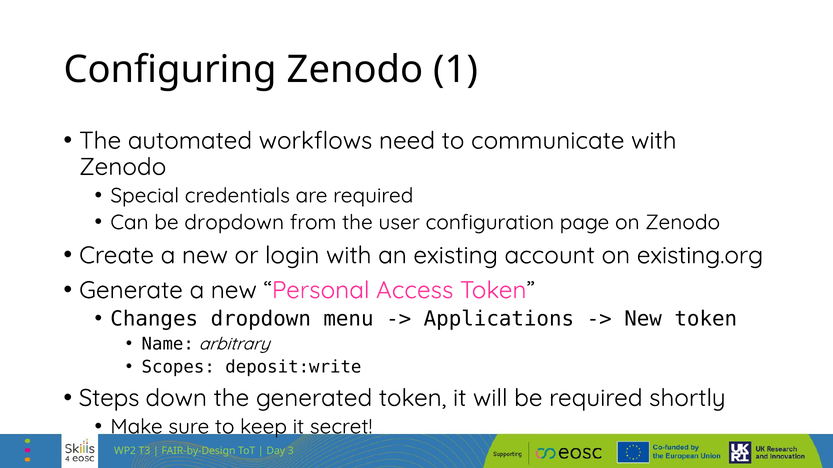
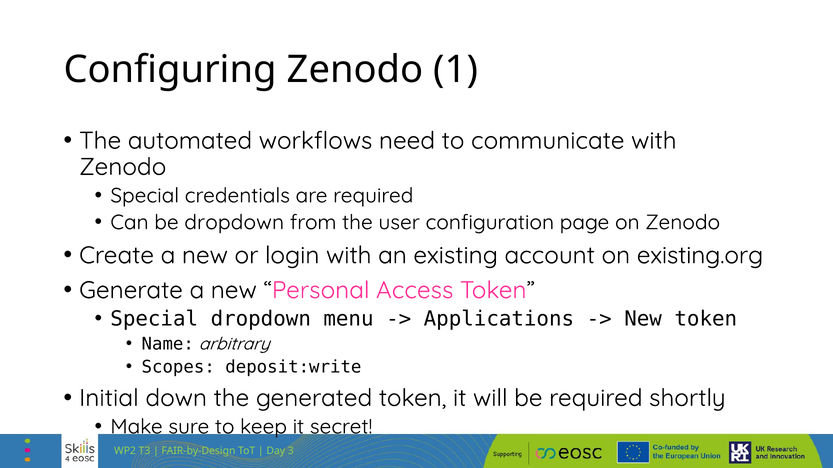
Changes: Changes -> Special (154, 319)
Steps: Steps -> Initial (109, 398)
